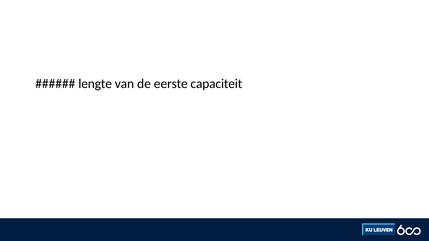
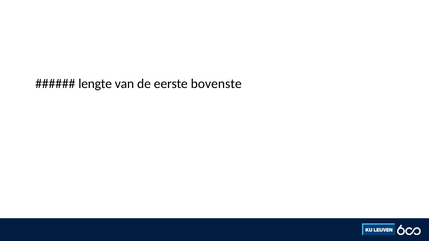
capaciteit: capaciteit -> bovenste (216, 84)
